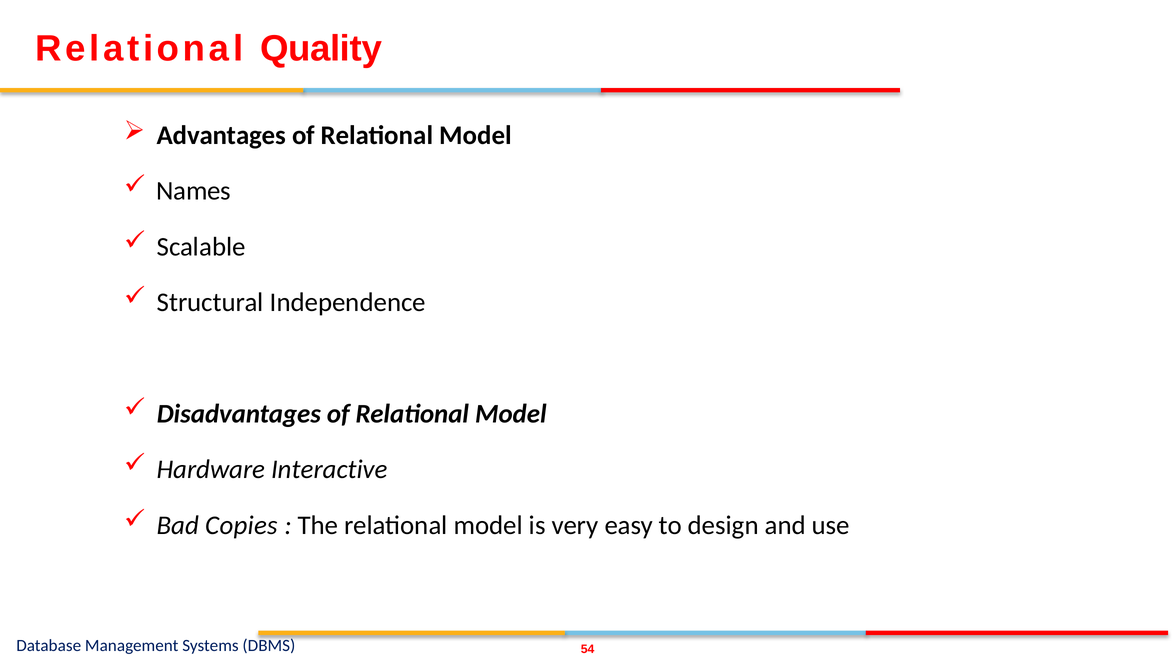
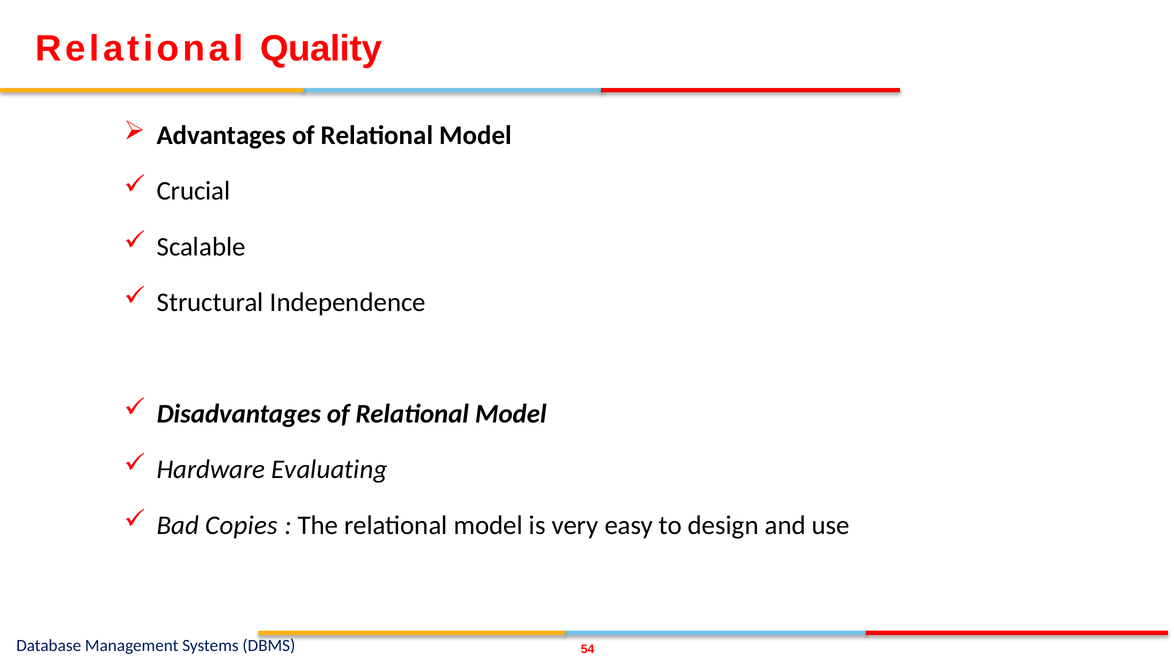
Names: Names -> Crucial (194, 191)
Interactive: Interactive -> Evaluating (329, 470)
